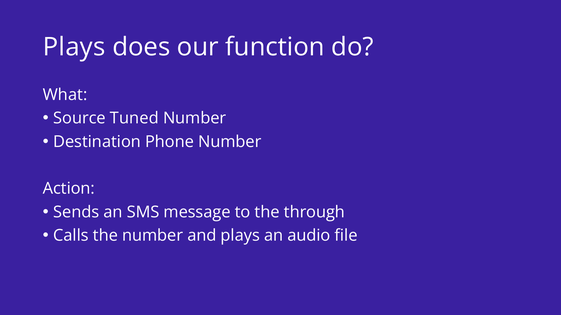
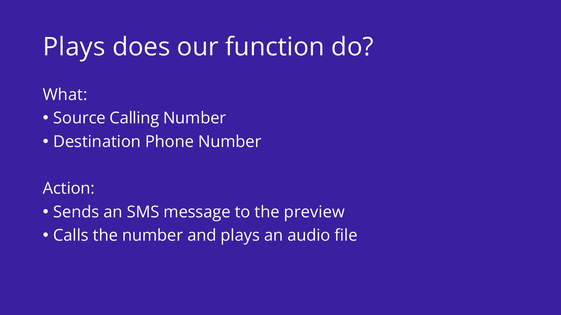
Tuned: Tuned -> Calling (134, 118)
through: through -> preview (314, 212)
